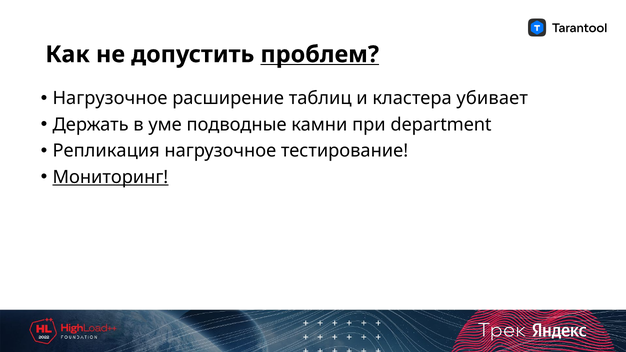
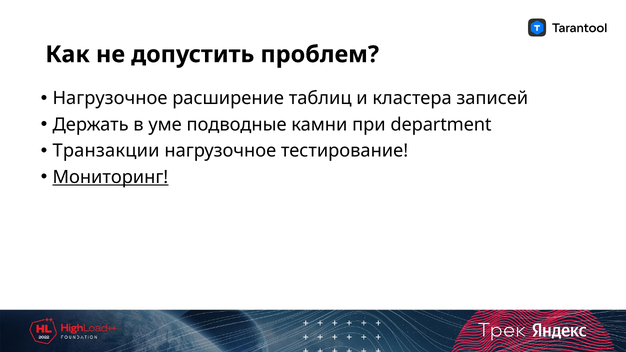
проблем underline: present -> none (320, 54)
убивает: убивает -> записей (492, 99)
Репликация: Репликация -> Транзакции (106, 151)
